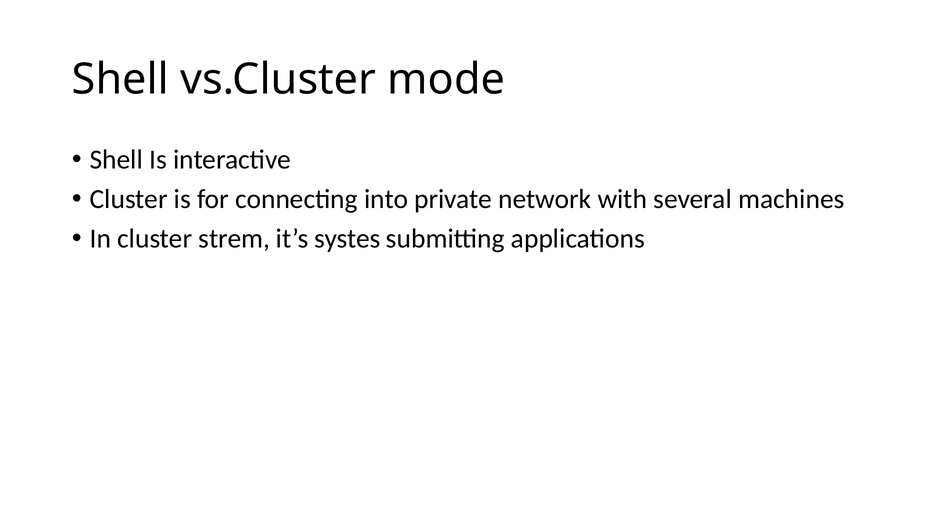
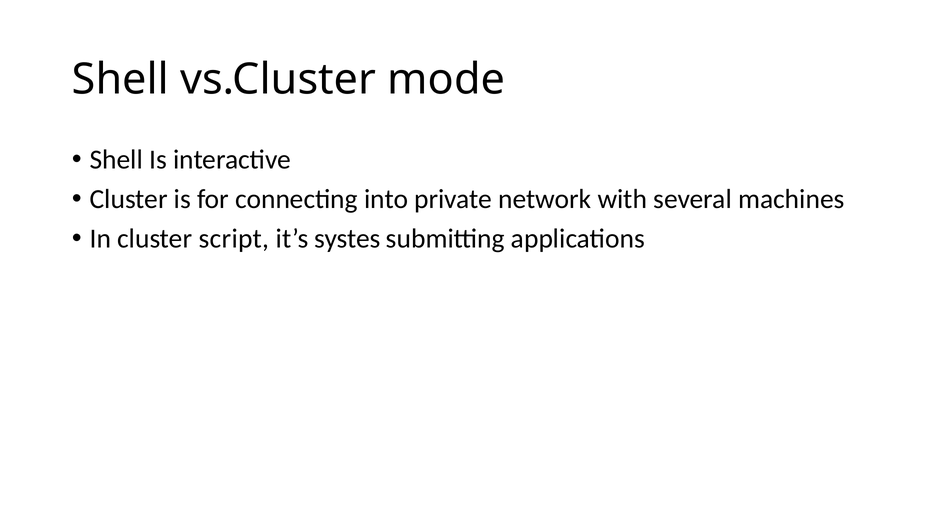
strem: strem -> script (234, 239)
